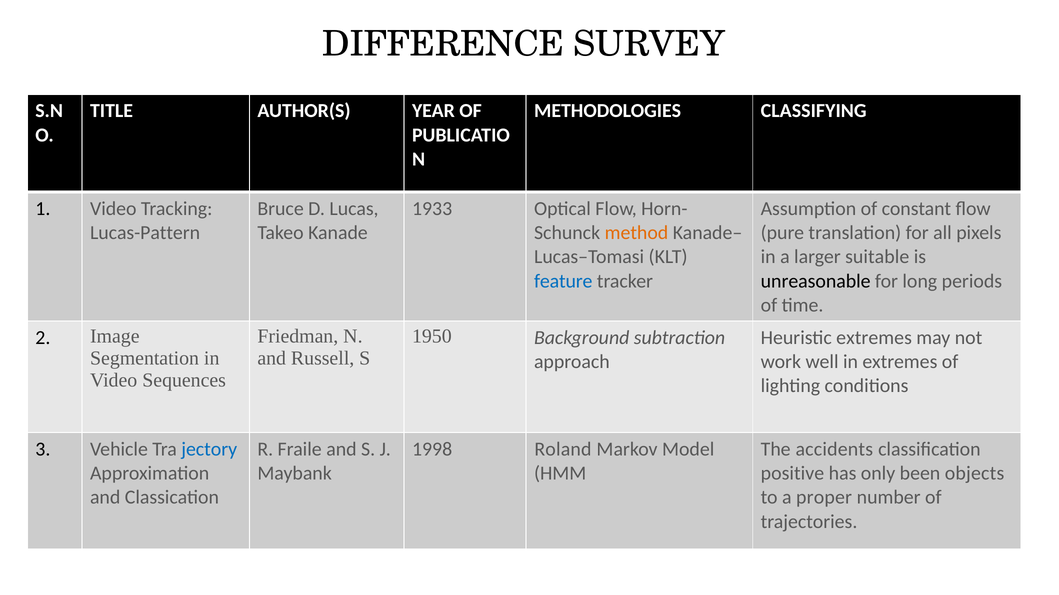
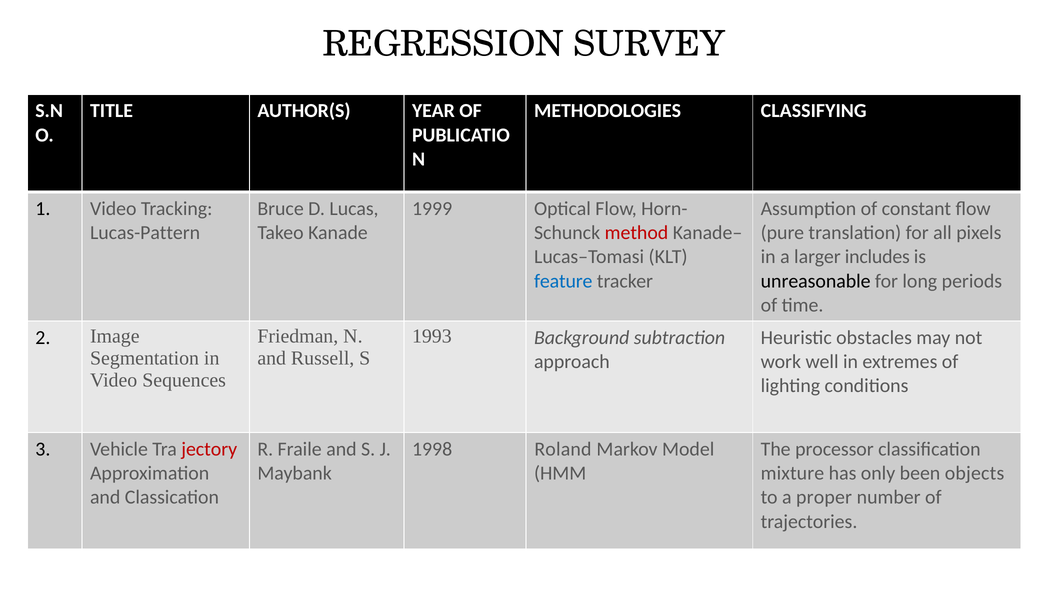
DIFFERENCE: DIFFERENCE -> REGRESSION (443, 44)
1933: 1933 -> 1999 (432, 209)
method colour: orange -> red (636, 233)
suitable: suitable -> includes (877, 257)
1950: 1950 -> 1993 (432, 337)
Heuristic extremes: extremes -> obstacles (874, 338)
jectory colour: blue -> red (209, 450)
accidents: accidents -> processor (834, 450)
positive: positive -> mixture (792, 474)
